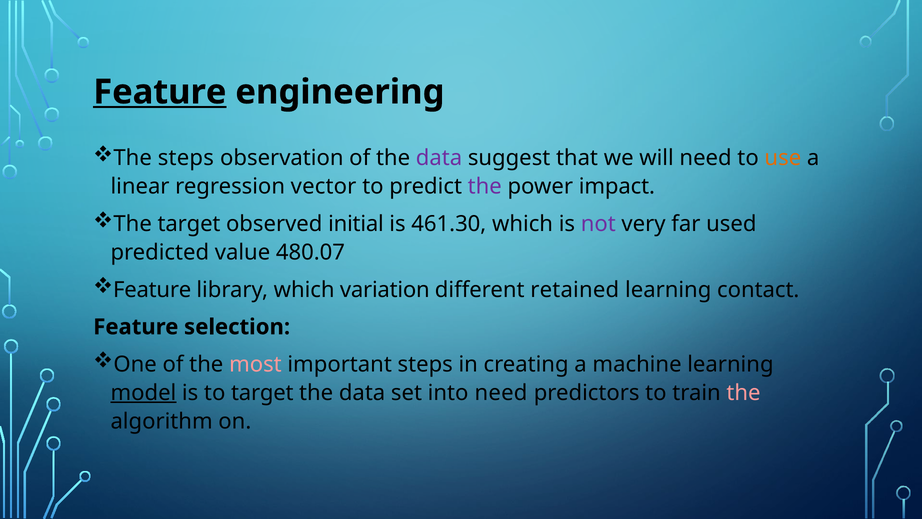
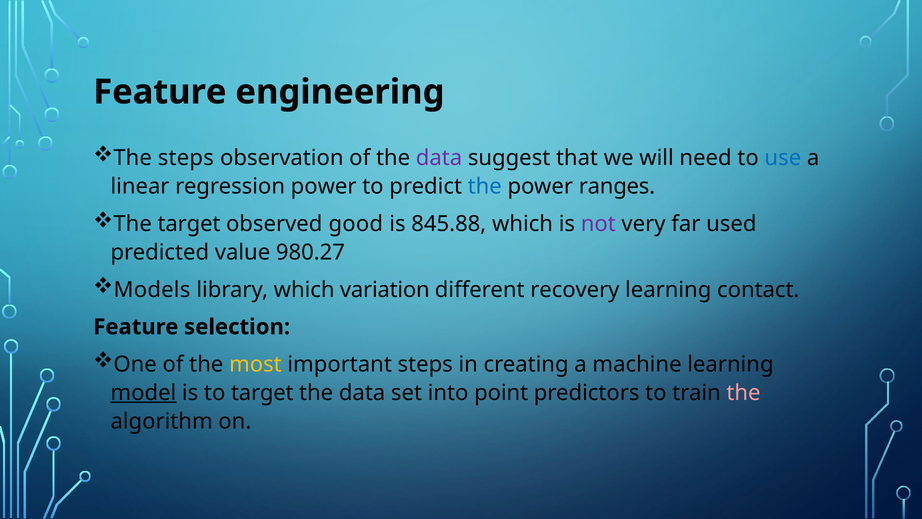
Feature underline: present -> none (160, 92)
use colour: orange -> blue (783, 158)
regression vector: vector -> power (324, 186)
the colour: purple -> blue (485, 186)
impact: impact -> ranges (617, 186)
initial: initial -> good (356, 224)
461.30: 461.30 -> 845.88 (449, 224)
480.07: 480.07 -> 980.27 (310, 252)
Feature: Feature -> Models (152, 290)
retained: retained -> recovery (575, 290)
most colour: pink -> yellow (255, 364)
into need: need -> point (501, 393)
